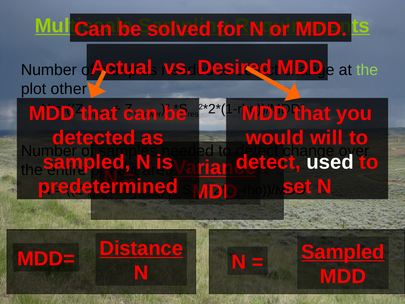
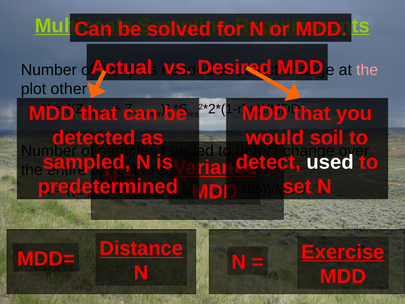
the colour: light green -> pink (367, 70)
will: will -> soil (327, 138)
Sampled: Sampled -> Exercise (343, 252)
